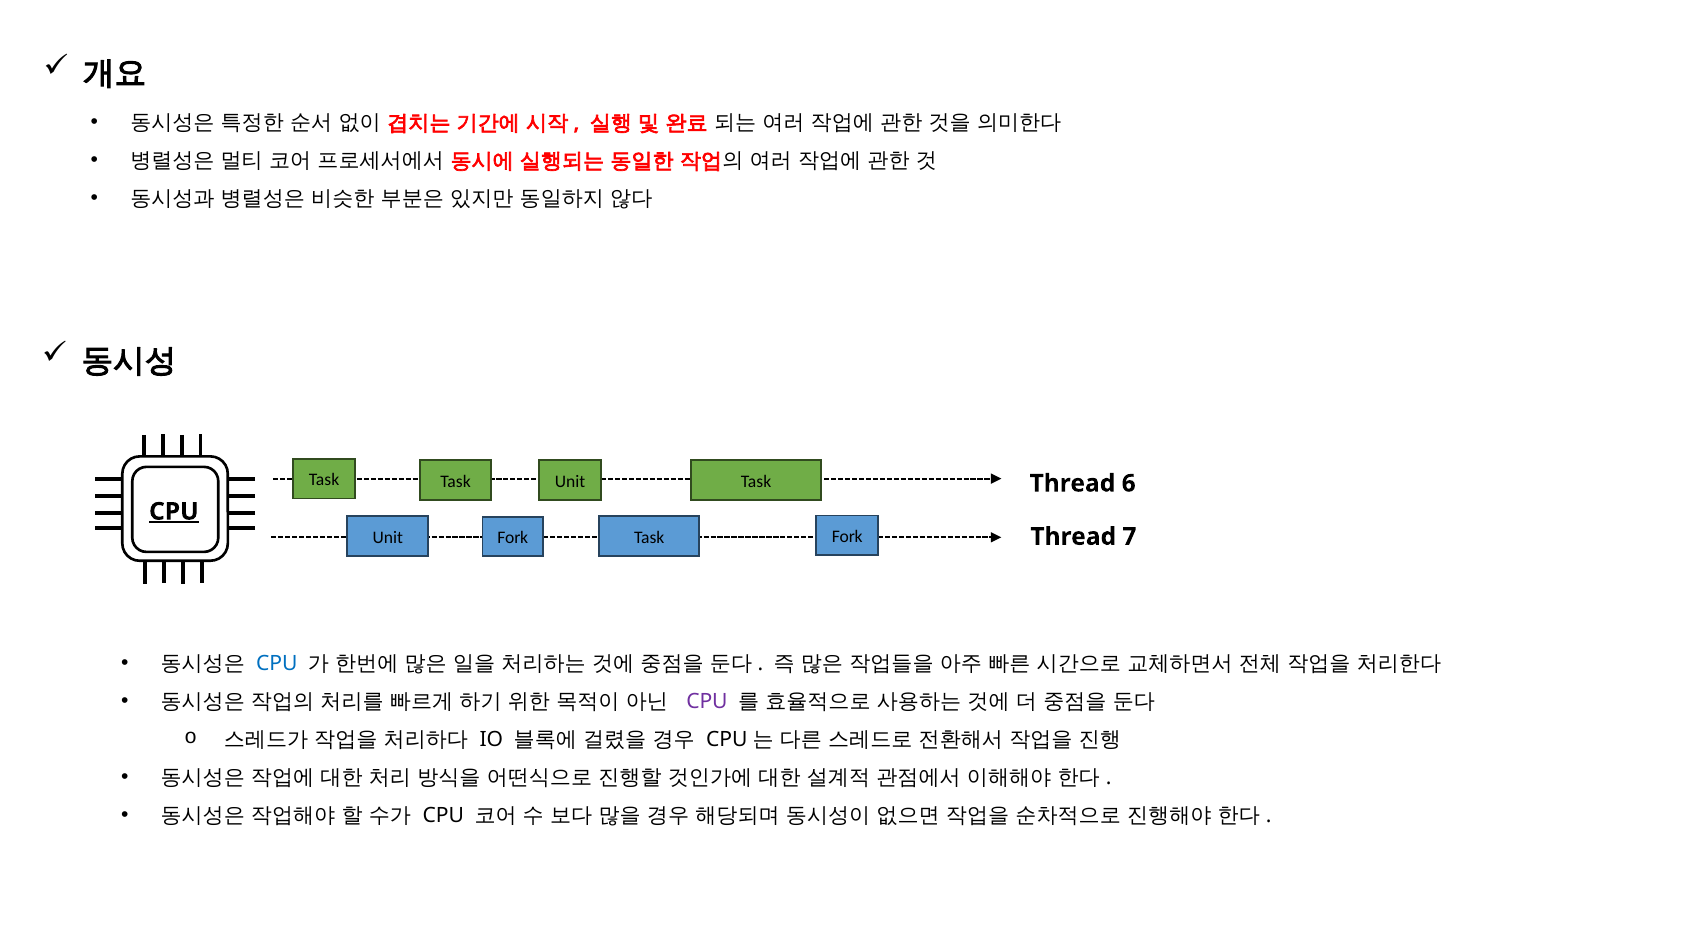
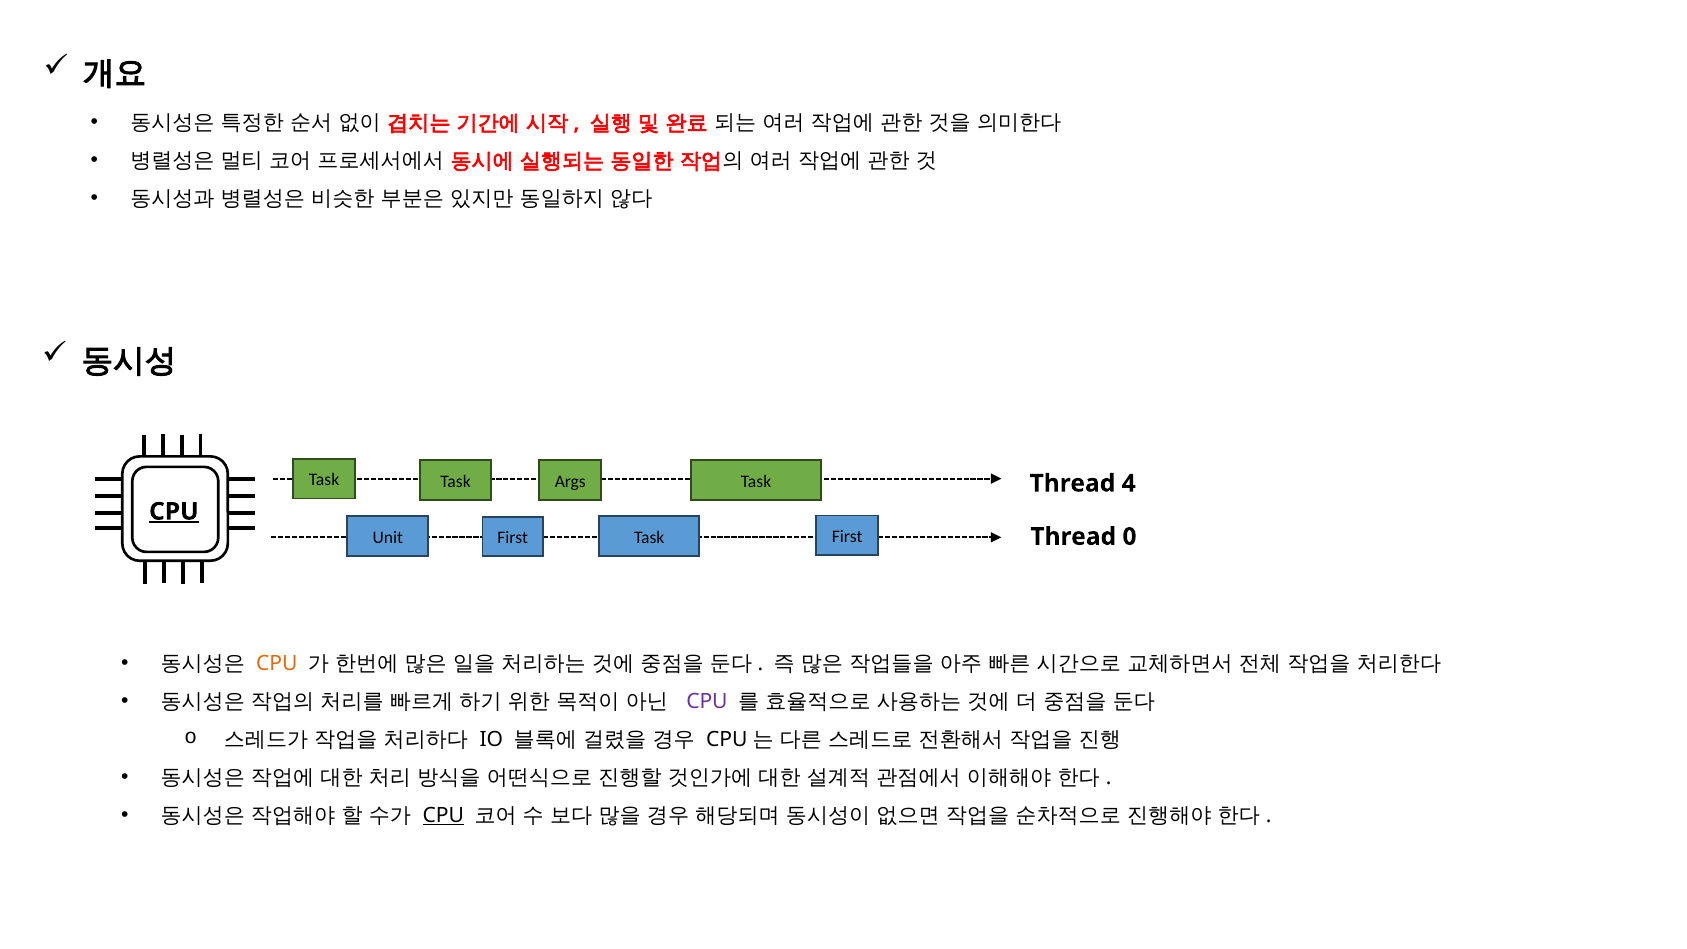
Unit: Unit -> Args (570, 481)
6: 6 -> 4 (1129, 483)
Fork: Fork -> First (513, 538)
Fork: Fork -> First (847, 536)
7: 7 -> 0 (1129, 537)
CPU colour: blue -> orange (277, 663)
CPU underline: none -> present (443, 815)
